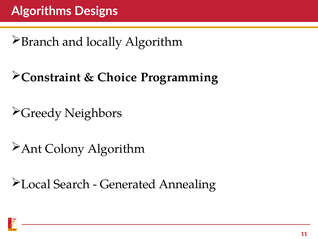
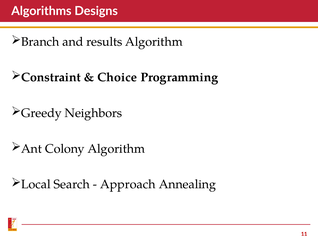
locally: locally -> results (104, 42)
Generated: Generated -> Approach (128, 184)
